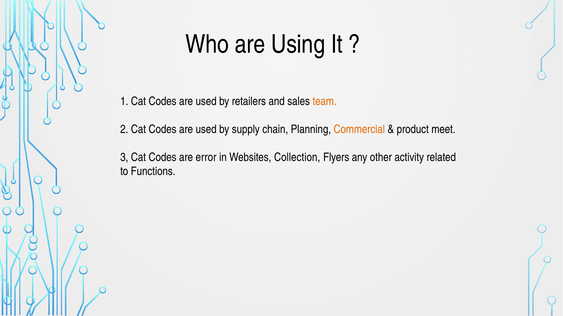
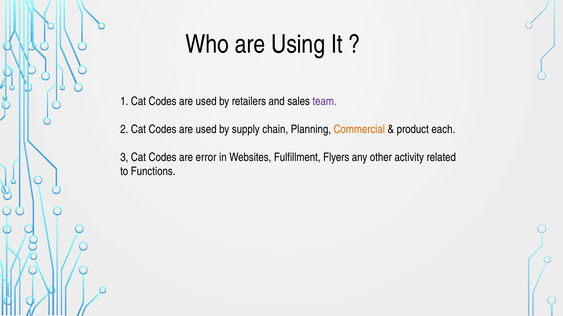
team colour: orange -> purple (325, 101)
meet: meet -> each (443, 130)
Collection: Collection -> Fulfillment (297, 158)
